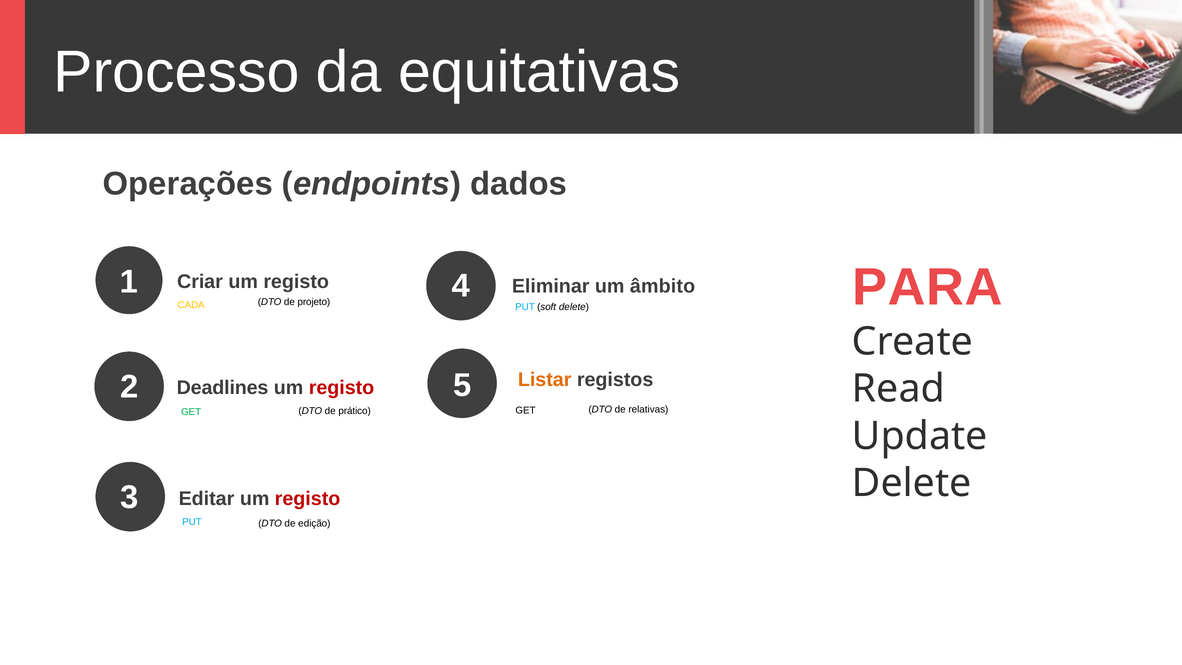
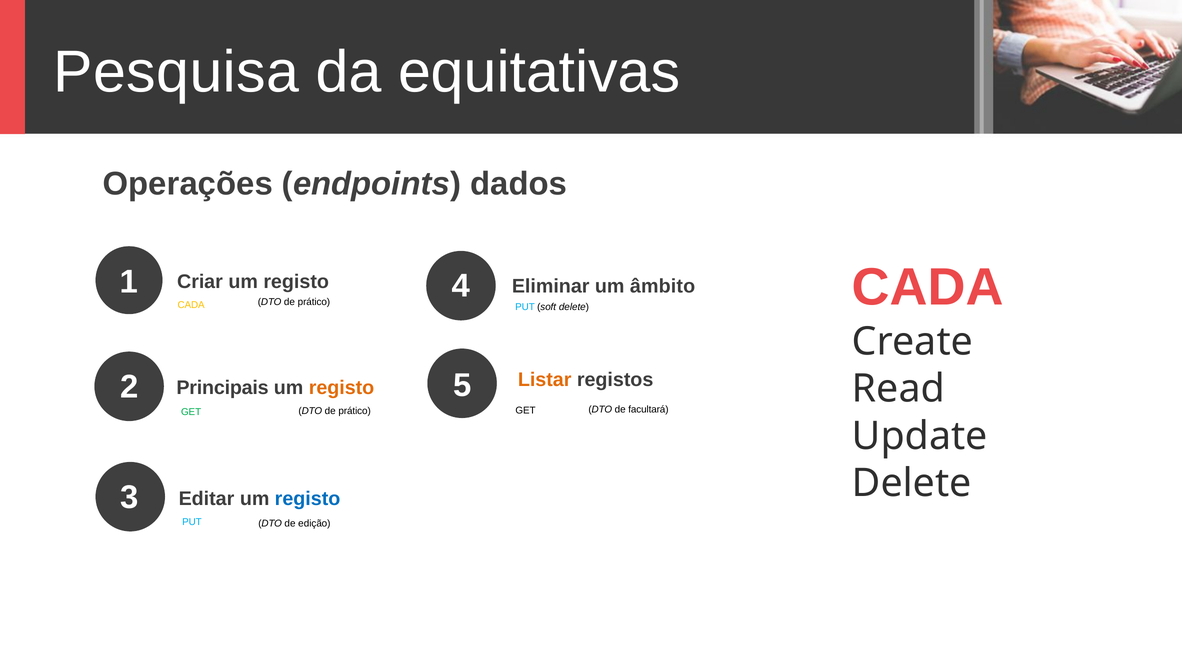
Processo: Processo -> Pesquisa (176, 72)
PARA: PARA -> CADA (928, 287)
projeto: projeto -> prático (314, 302)
Deadlines: Deadlines -> Principais (223, 388)
registo colour: red -> orange (342, 388)
relativas: relativas -> facultará (648, 410)
registo colour: red -> blue (308, 499)
